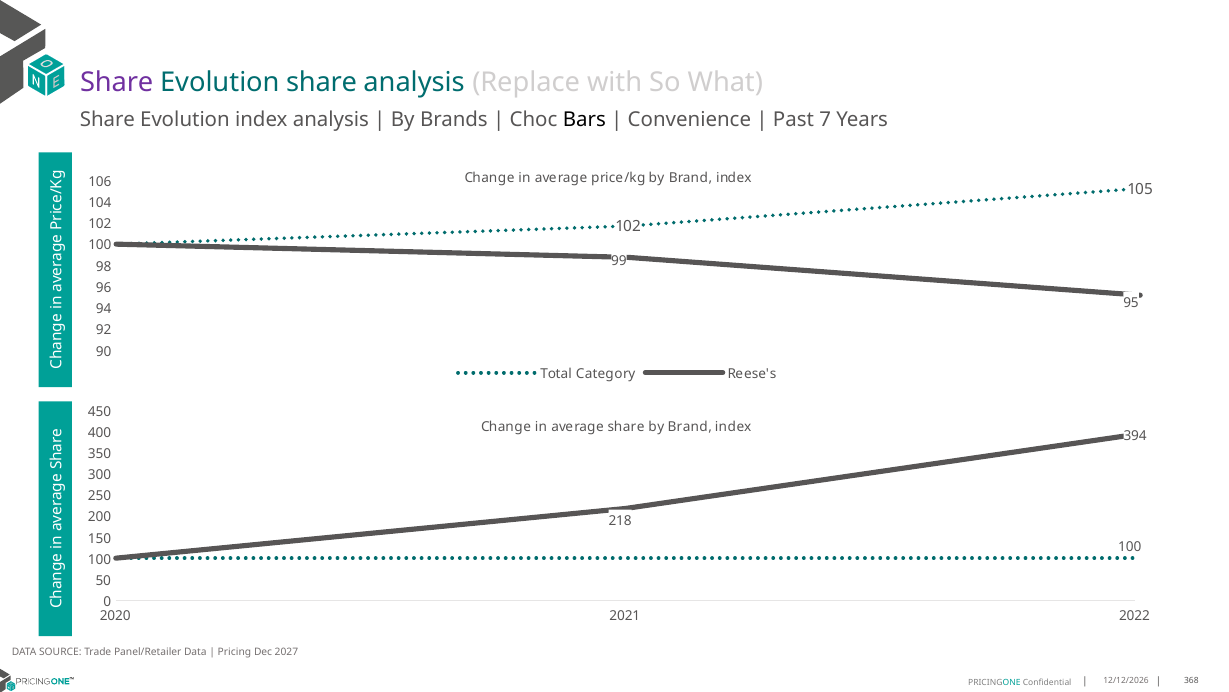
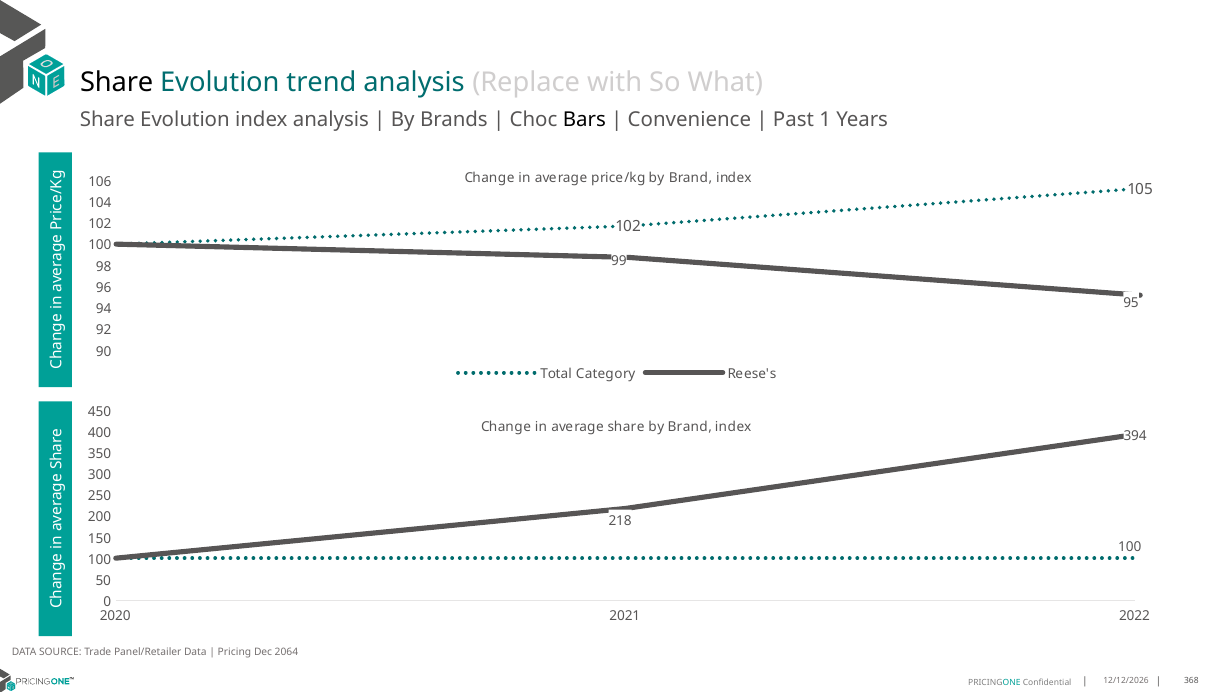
Share colour: purple -> black (117, 83)
Evolution share: share -> trend (321, 83)
7: 7 -> 1 (825, 120)
2027: 2027 -> 2064 (286, 651)
